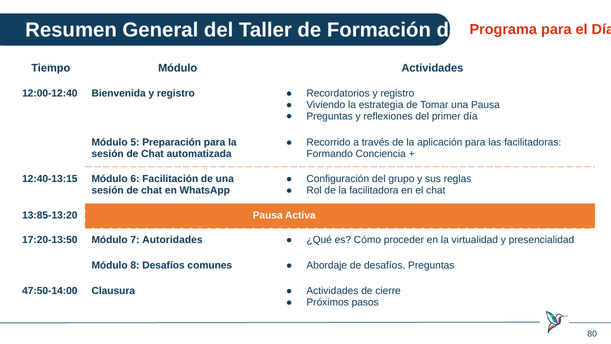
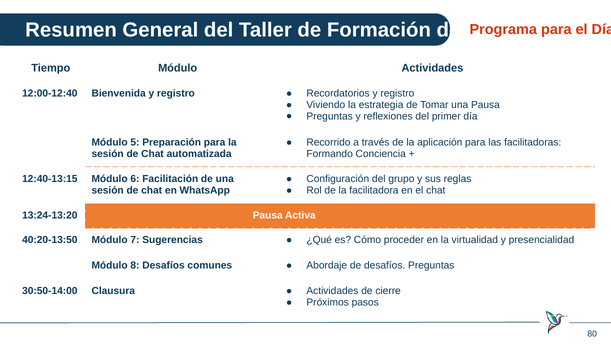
13:85-13:20: 13:85-13:20 -> 13:24-13:20 (50, 215)
17:20-13:50: 17:20-13:50 -> 40:20-13:50 (50, 240)
Autoridades: Autoridades -> Sugerencias (173, 240)
47:50-14:00: 47:50-14:00 -> 30:50-14:00 (50, 291)
